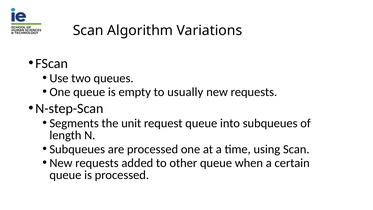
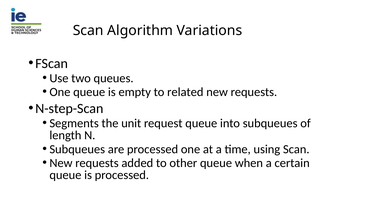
usually: usually -> related (185, 92)
